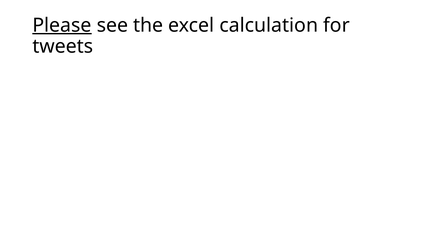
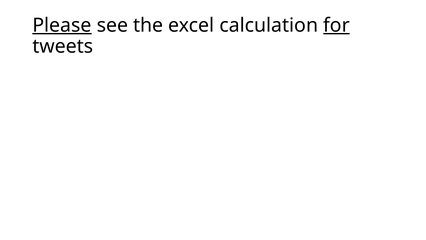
for underline: none -> present (336, 25)
